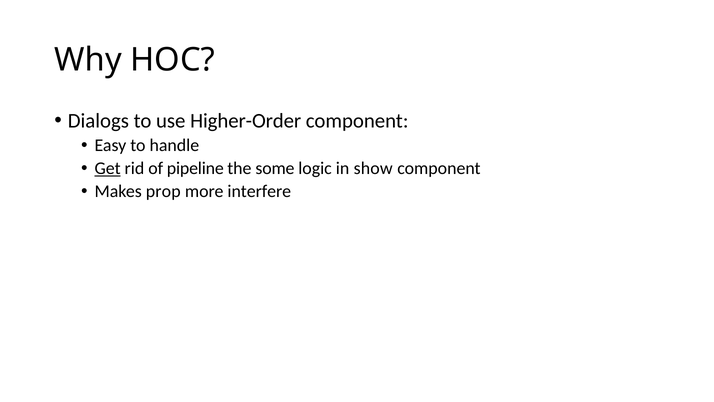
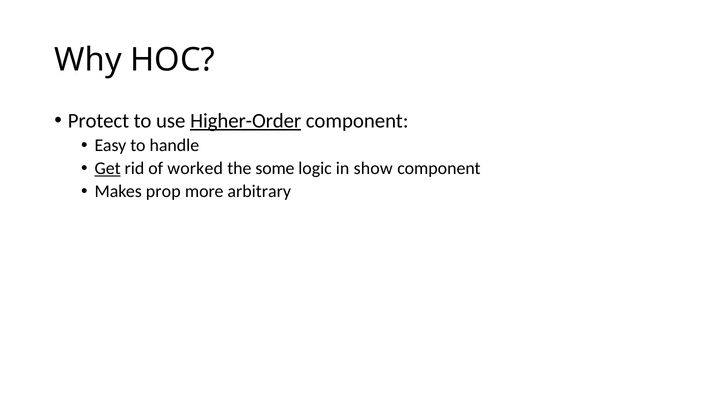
Dialogs: Dialogs -> Protect (98, 121)
Higher-Order underline: none -> present (246, 121)
pipeline: pipeline -> worked (195, 168)
interfere: interfere -> arbitrary (259, 191)
